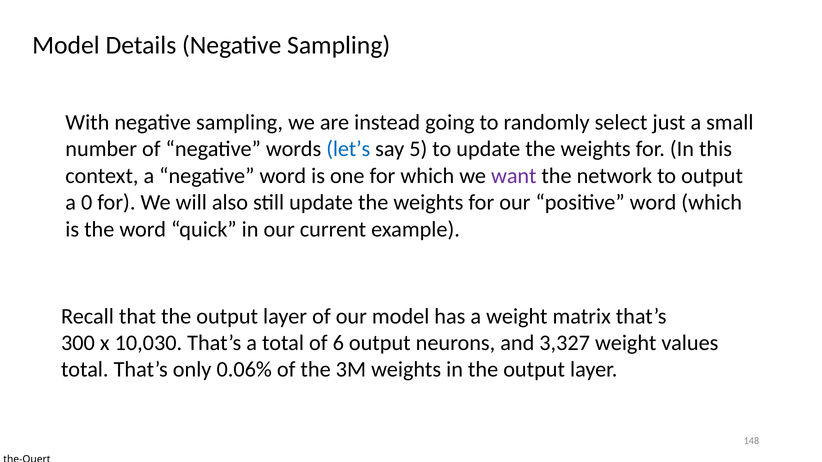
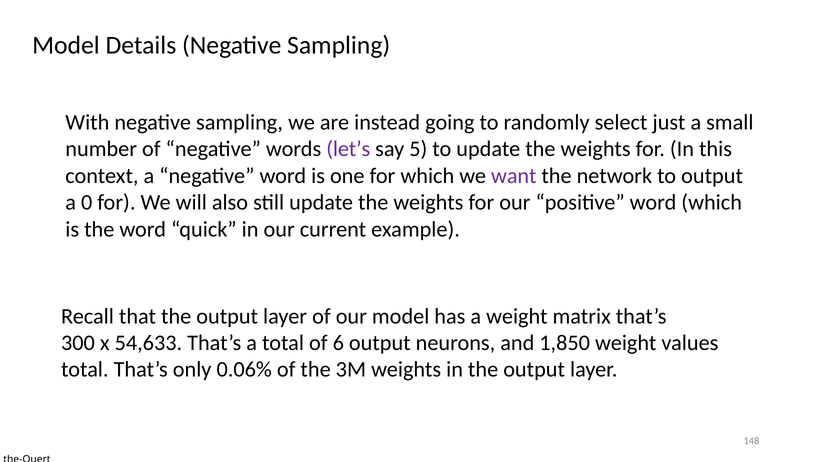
let’s colour: blue -> purple (348, 149)
10,030: 10,030 -> 54,633 (148, 343)
3,327: 3,327 -> 1,850 (565, 343)
